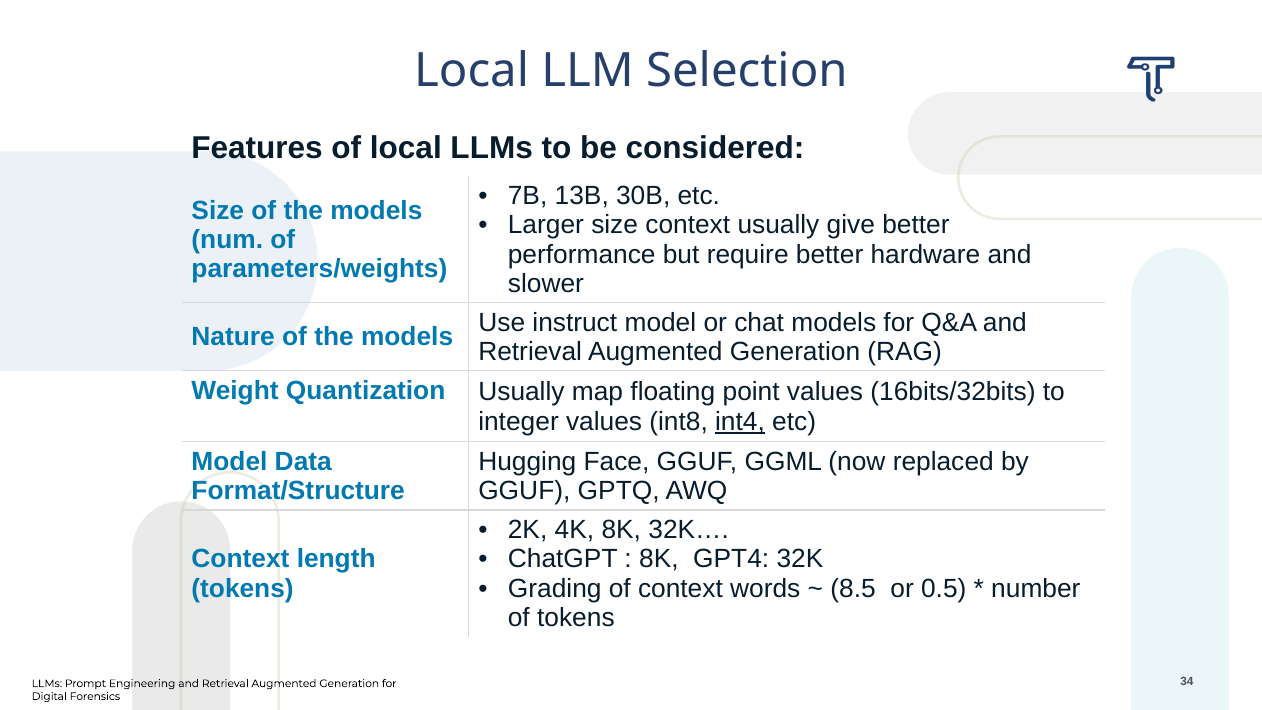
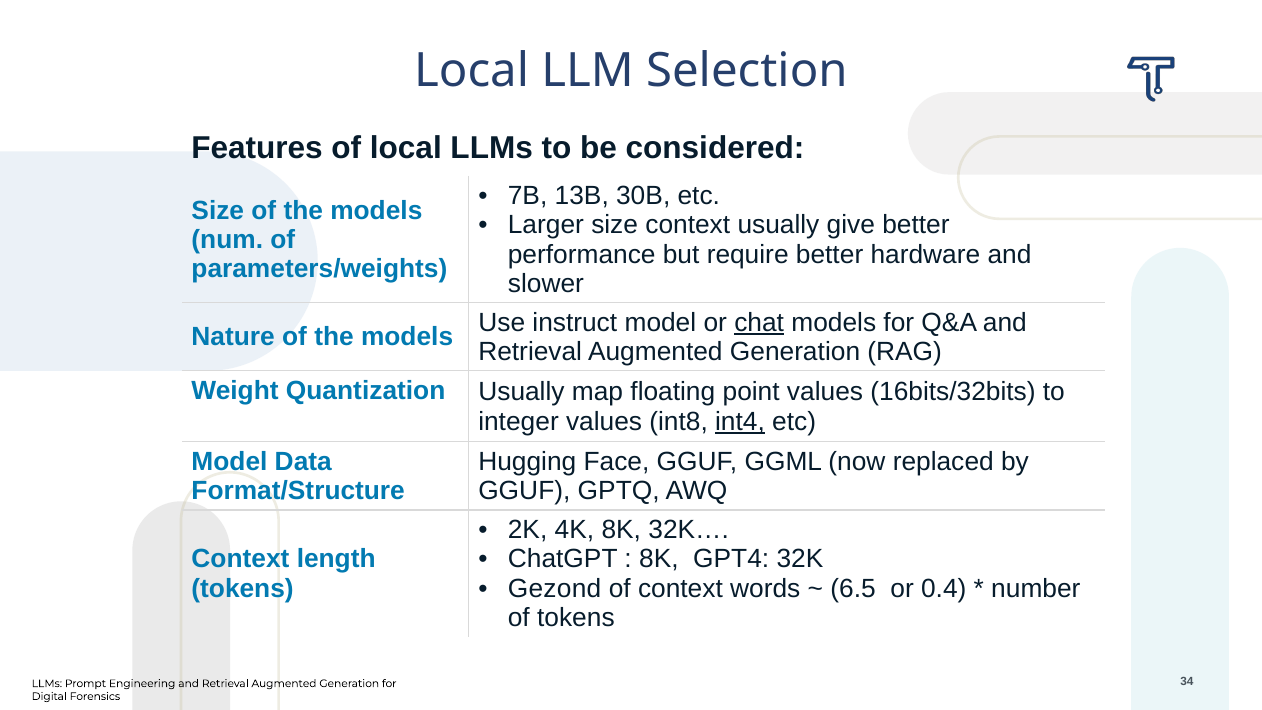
chat underline: none -> present (759, 322)
Grading: Grading -> Gezond (555, 588)
8.5: 8.5 -> 6.5 (853, 588)
0.5: 0.5 -> 0.4 (944, 588)
